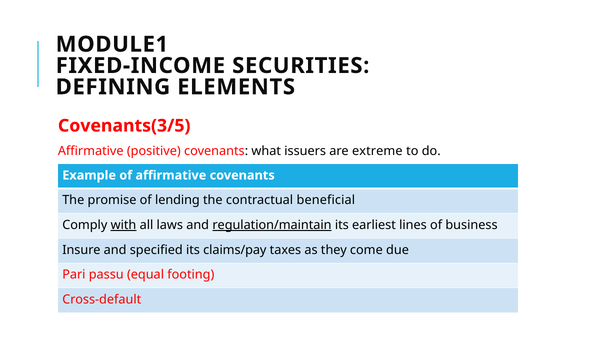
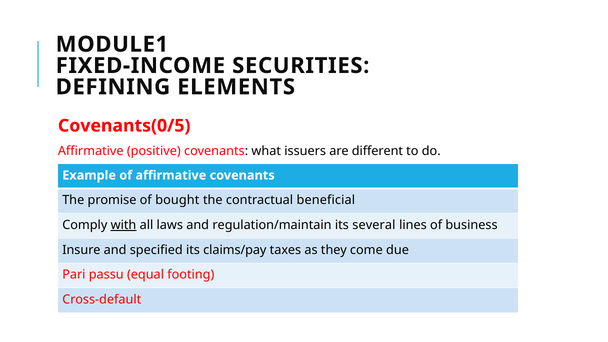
Covenants(3/5: Covenants(3/5 -> Covenants(0/5 (124, 126)
extreme: extreme -> different (377, 151)
lending: lending -> bought (177, 200)
regulation/maintain underline: present -> none (272, 225)
earliest: earliest -> several (374, 225)
